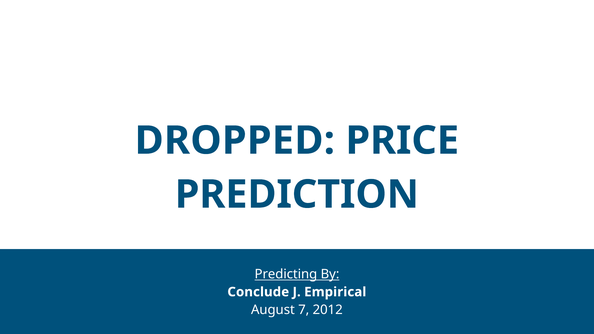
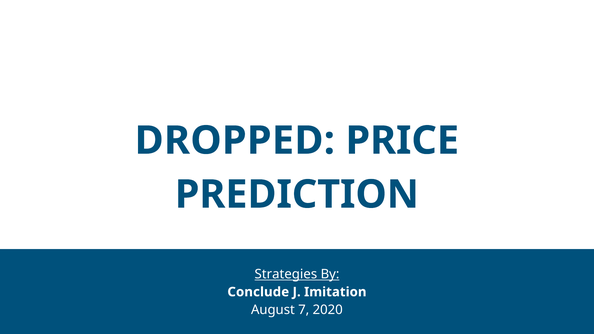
Predicting: Predicting -> Strategies (286, 274)
Empirical: Empirical -> Imitation (335, 292)
2012: 2012 -> 2020 (328, 310)
